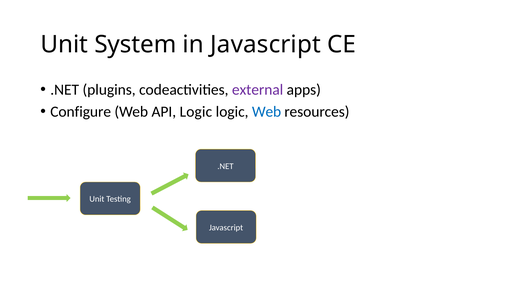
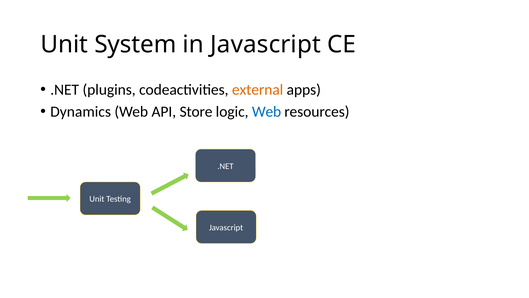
external colour: purple -> orange (258, 89)
Configure: Configure -> Dynamics (81, 112)
API Logic: Logic -> Store (196, 112)
